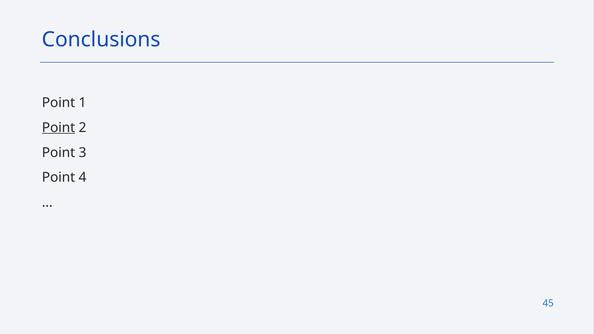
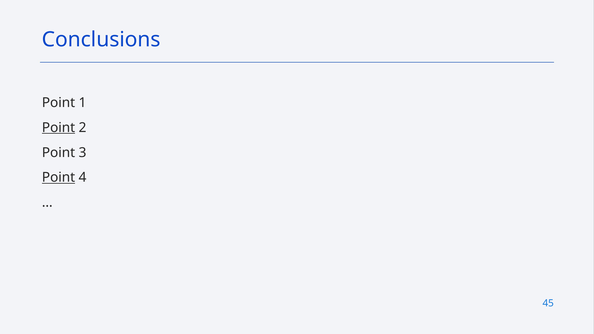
Point underline: none -> present (59, 178)
